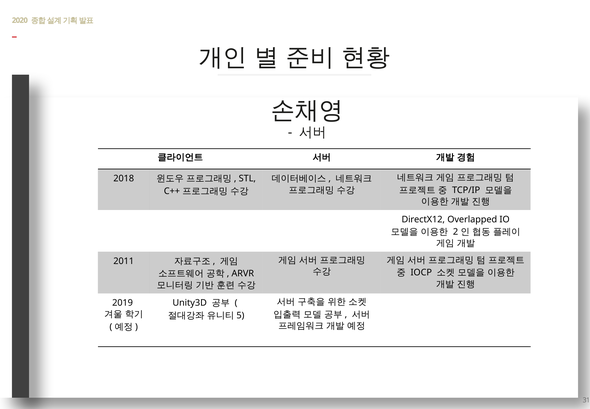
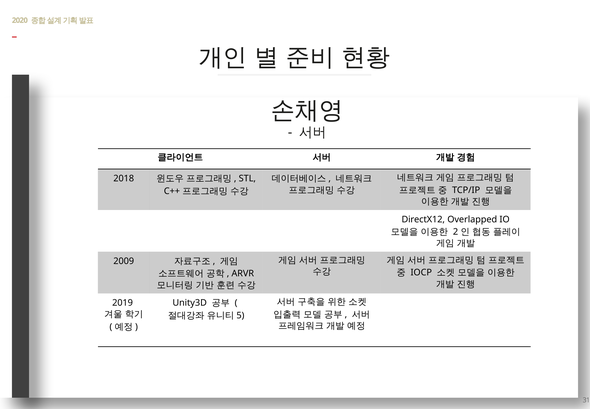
2011: 2011 -> 2009 (124, 261)
